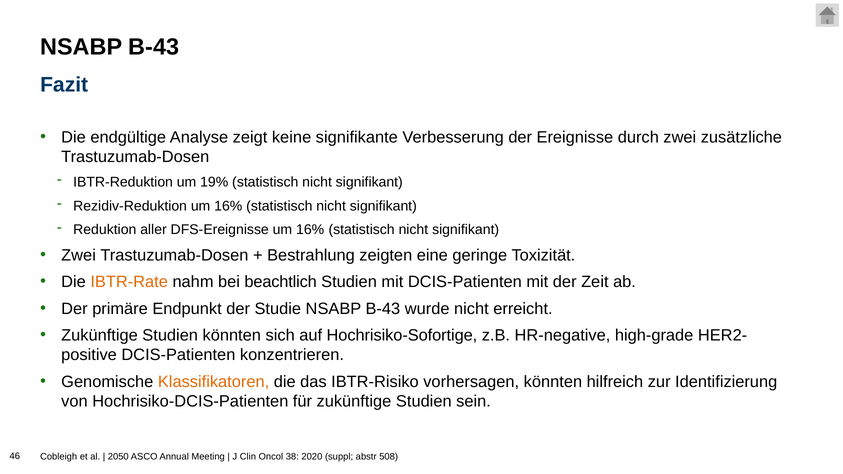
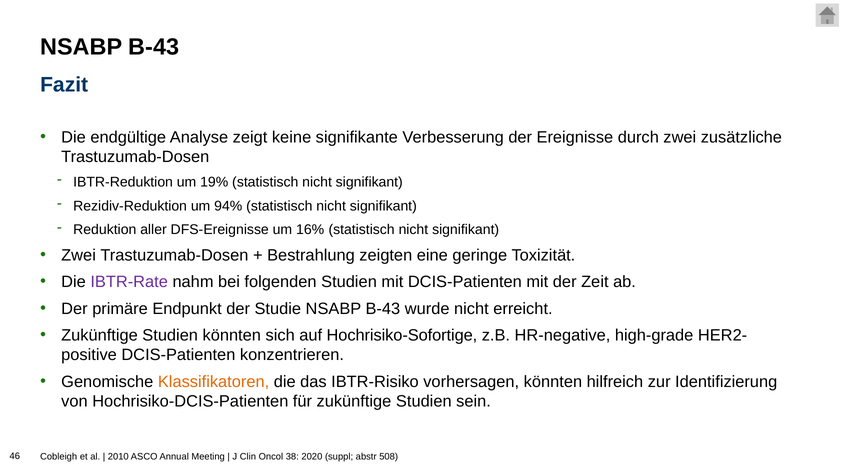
Rezidiv-Reduktion um 16%: 16% -> 94% (228, 206)
IBTR-Rate colour: orange -> purple (129, 282)
beachtlich: beachtlich -> folgenden (281, 282)
2050: 2050 -> 2010 (118, 457)
